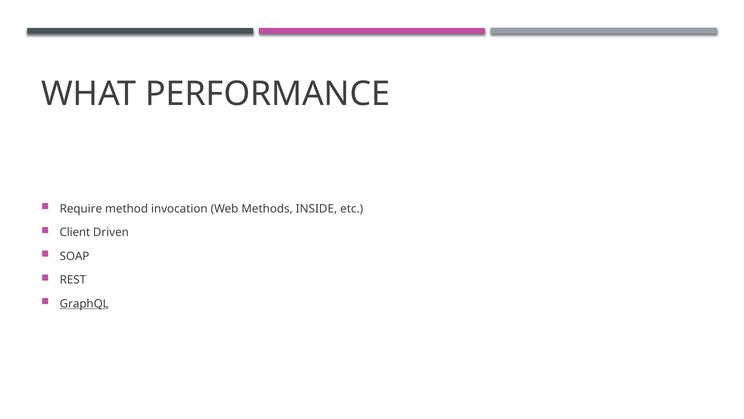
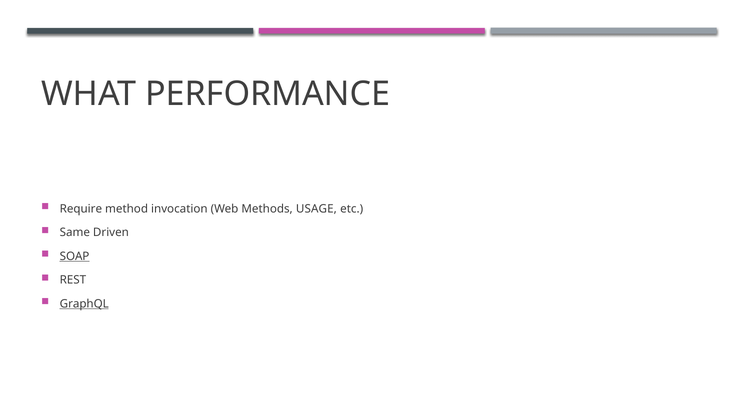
INSIDE: INSIDE -> USAGE (316, 208)
Client: Client -> Same (75, 232)
SOAP underline: none -> present (75, 256)
